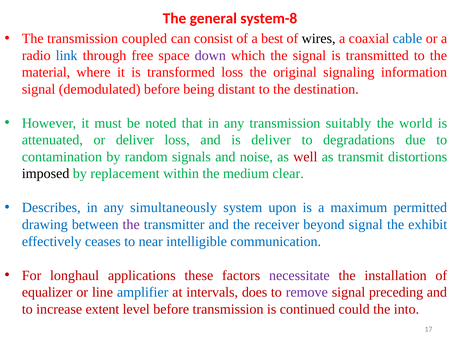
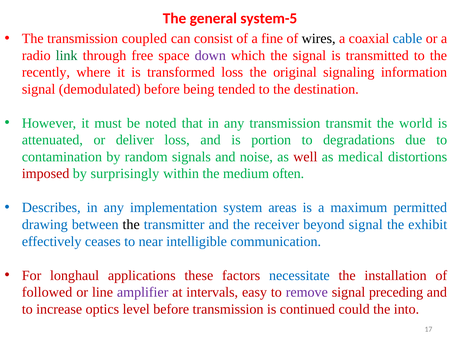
system-8: system-8 -> system-5 (269, 18)
best: best -> fine (272, 39)
link colour: blue -> green (67, 55)
material: material -> recently (46, 72)
distant: distant -> tended (237, 89)
suitably: suitably -> transmit (349, 123)
is deliver: deliver -> portion (271, 140)
transmit: transmit -> medical (361, 157)
imposed colour: black -> red (46, 174)
replacement: replacement -> surprisingly (125, 174)
clear: clear -> often (288, 174)
simultaneously: simultaneously -> implementation (174, 208)
upon: upon -> areas (283, 208)
the colour: purple -> black (131, 225)
necessitate colour: purple -> blue (299, 275)
equalizer: equalizer -> followed (47, 292)
amplifier colour: blue -> purple (143, 292)
does: does -> easy (255, 292)
extent: extent -> optics (102, 309)
